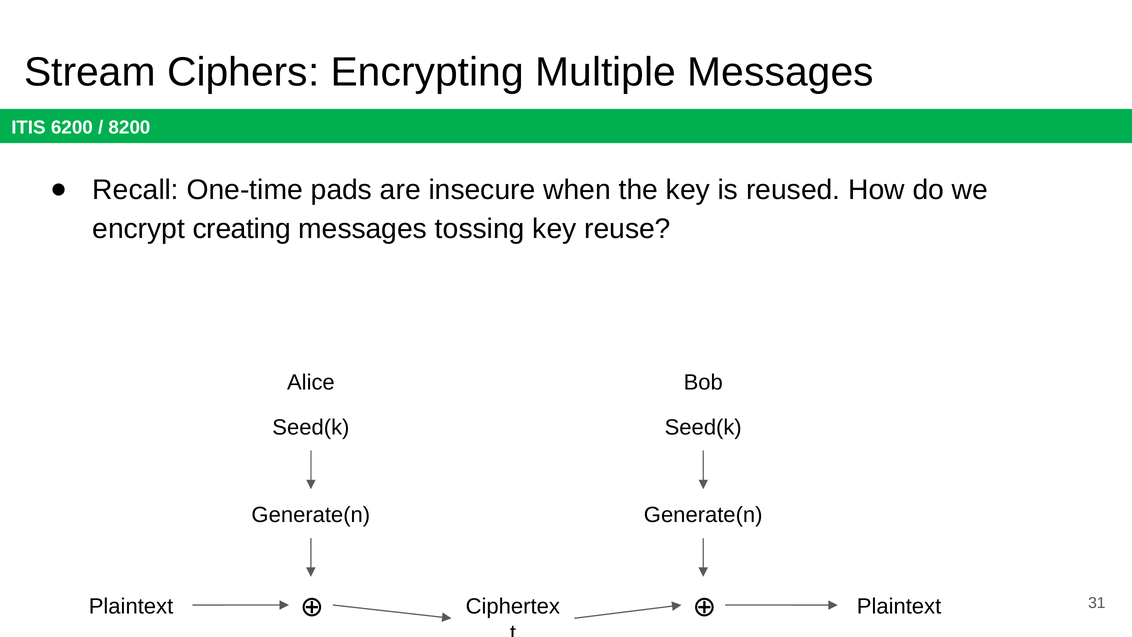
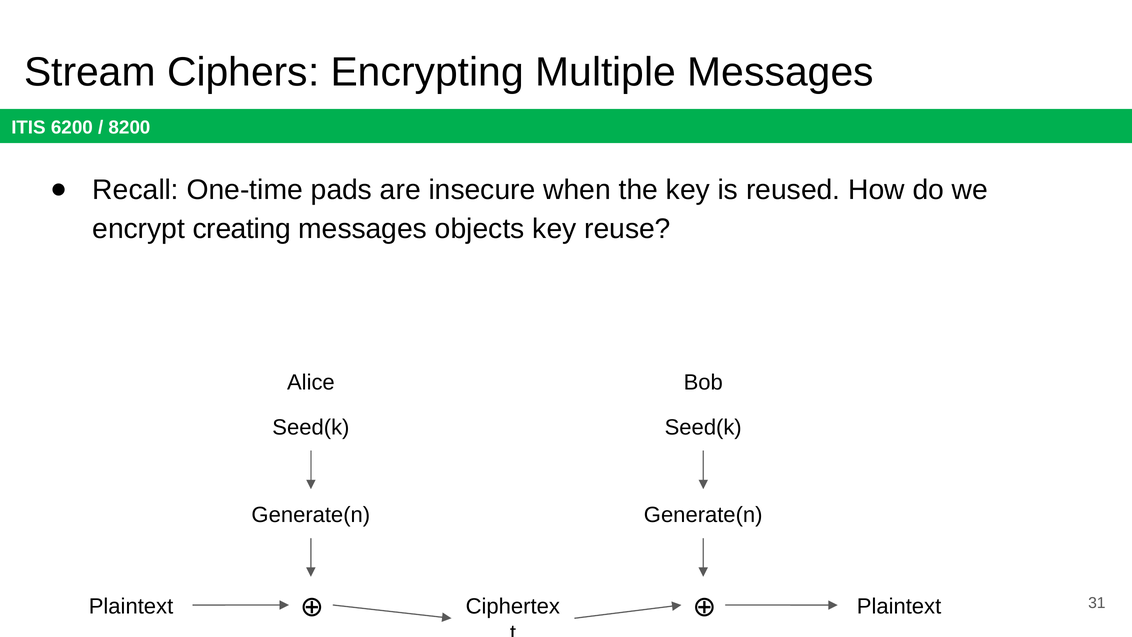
tossing: tossing -> objects (480, 229)
